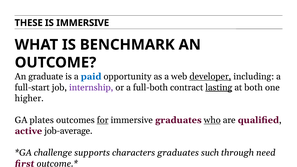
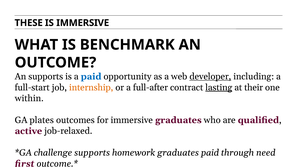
An graduate: graduate -> supports (46, 76)
internship colour: purple -> orange (91, 87)
full-both: full-both -> full-after (150, 87)
both: both -> their (254, 87)
higher: higher -> within (29, 98)
for underline: present -> none (103, 120)
who underline: present -> none (212, 120)
job-average: job-average -> job-relaxed (68, 131)
characters: characters -> homework (134, 153)
graduates such: such -> paid (210, 153)
